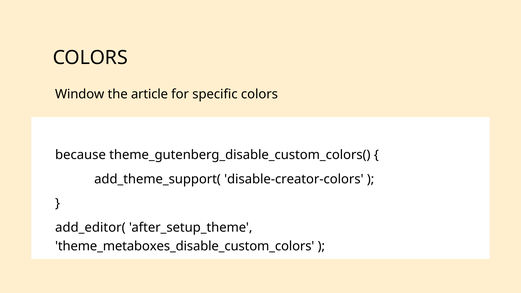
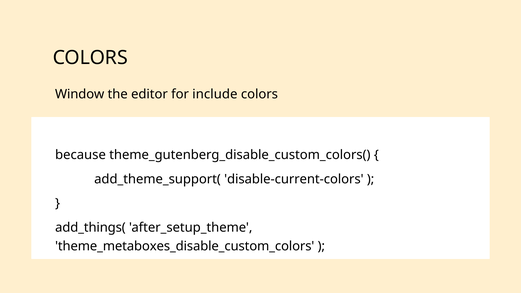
article: article -> editor (149, 94)
specific: specific -> include (215, 94)
disable-creator-colors: disable-creator-colors -> disable-current-colors (294, 179)
add_editor(: add_editor( -> add_things( (90, 227)
